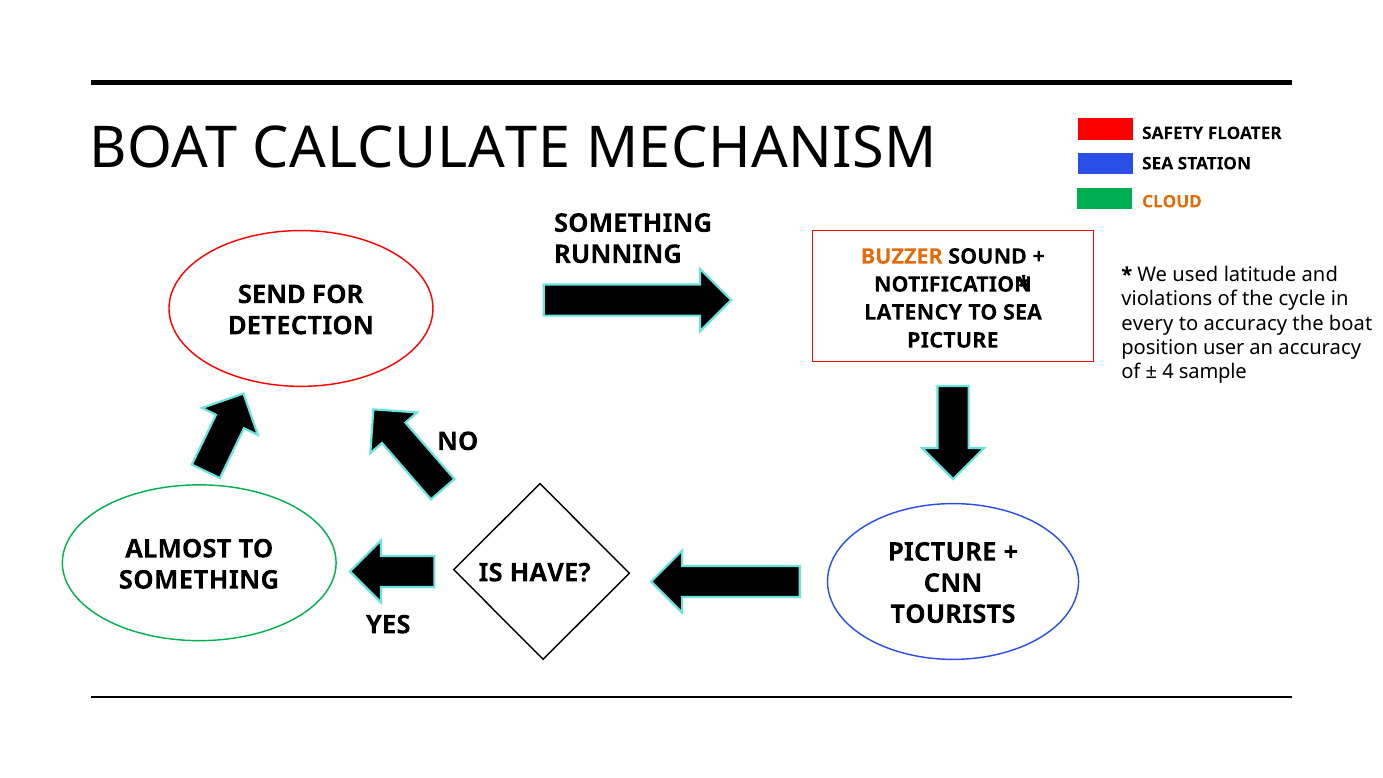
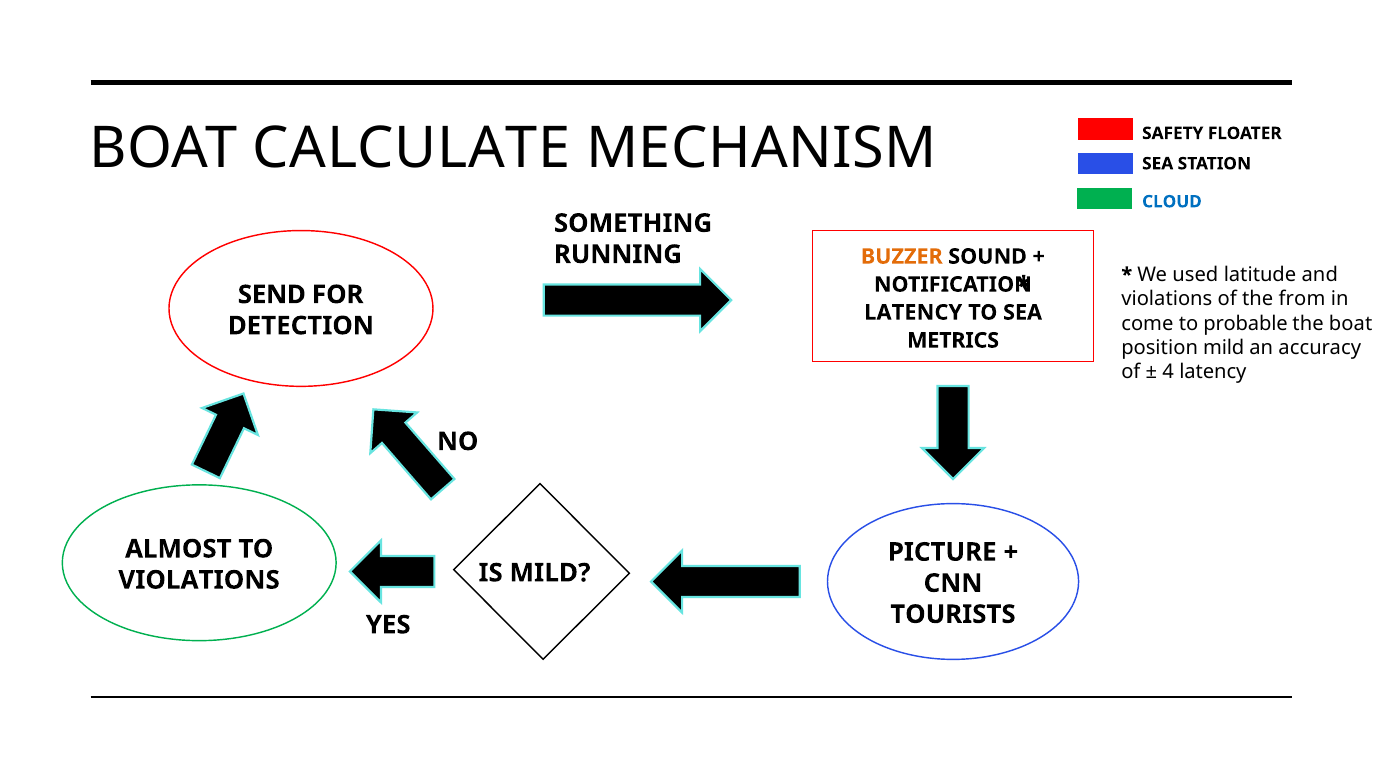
CLOUD colour: orange -> blue (1172, 202)
cycle: cycle -> from (1302, 299)
every: every -> come (1147, 323)
to accuracy: accuracy -> probable (1246, 323)
PICTURE: PICTURE -> METRICS (953, 340)
position user: user -> mild (1224, 348)
4 sample: sample -> latency (1213, 372)
IS HAVE: HAVE -> MILD (550, 573)
SOMETHING: SOMETHING -> VIOLATIONS (199, 580)
